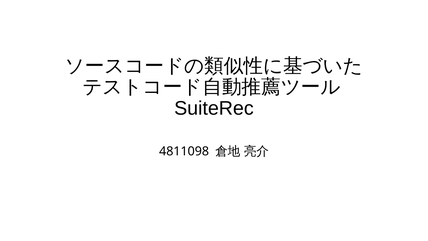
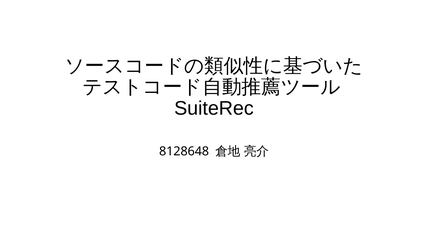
4811098: 4811098 -> 8128648 (184, 151)
